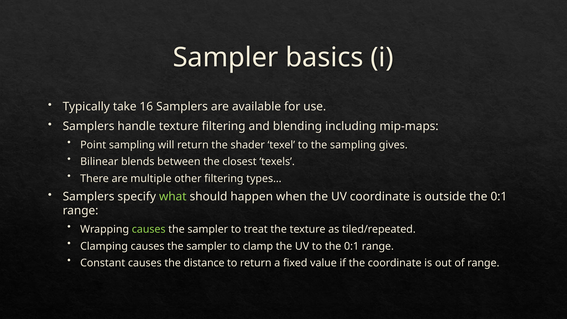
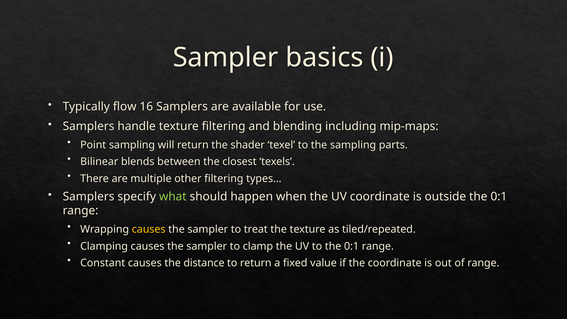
take: take -> flow (125, 106)
gives: gives -> parts (393, 145)
causes colour: light green -> yellow (149, 229)
